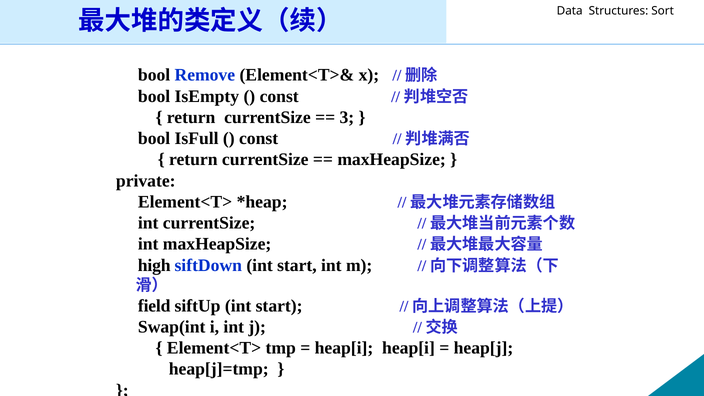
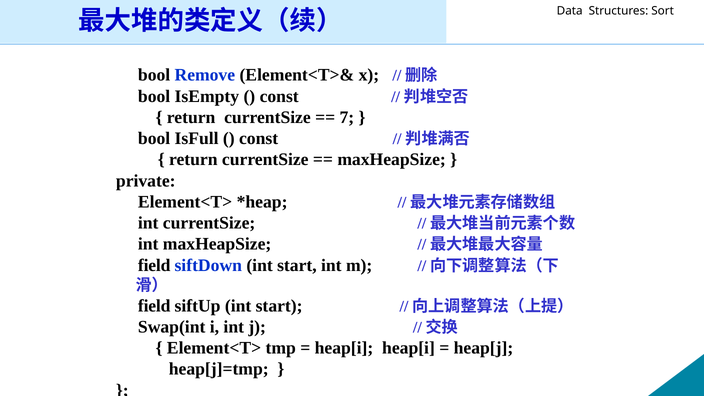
3: 3 -> 7 (347, 117)
high: high -> field (154, 265)
